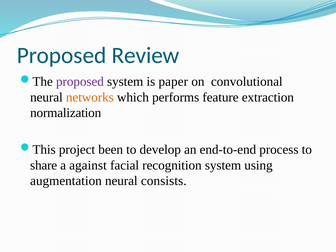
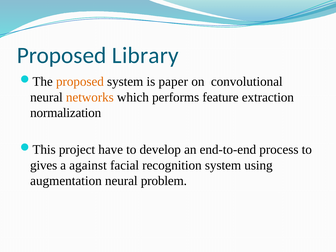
Review: Review -> Library (145, 55)
proposed colour: purple -> orange (80, 82)
been: been -> have (111, 150)
share: share -> gives (44, 165)
consists: consists -> problem (164, 181)
